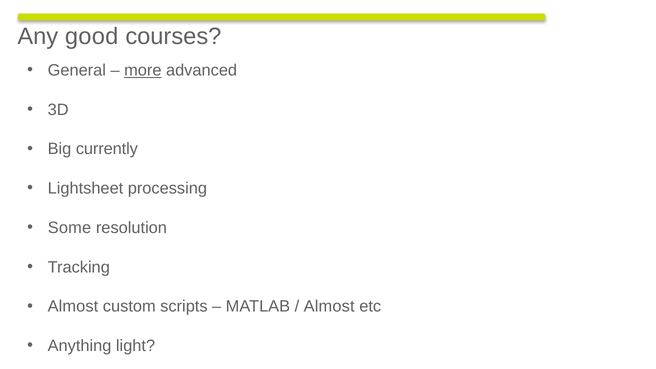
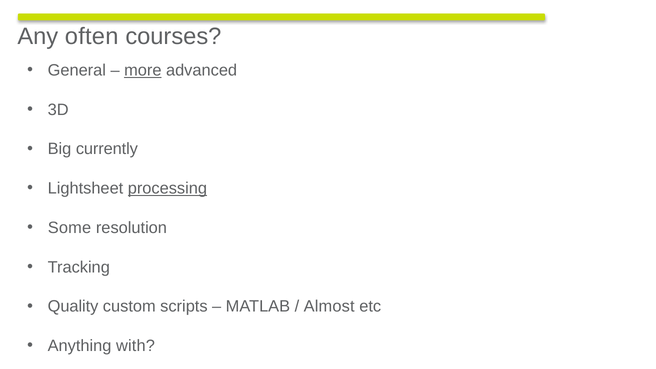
good: good -> often (92, 36)
processing underline: none -> present (167, 188)
Almost: Almost -> Quality (73, 306)
light: light -> with (135, 346)
